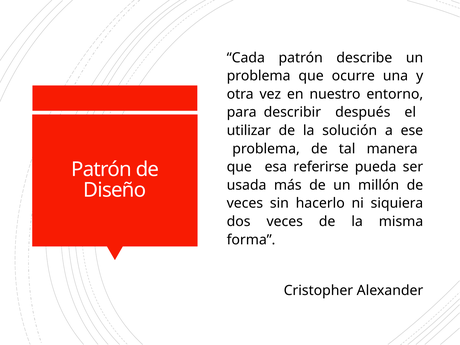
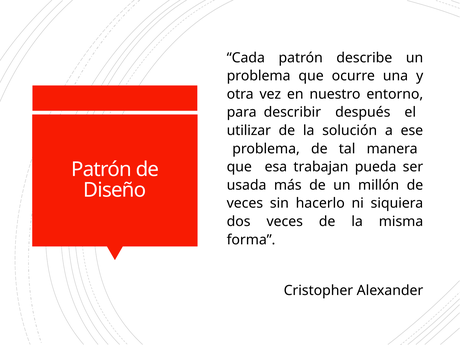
referirse: referirse -> trabajan (321, 167)
